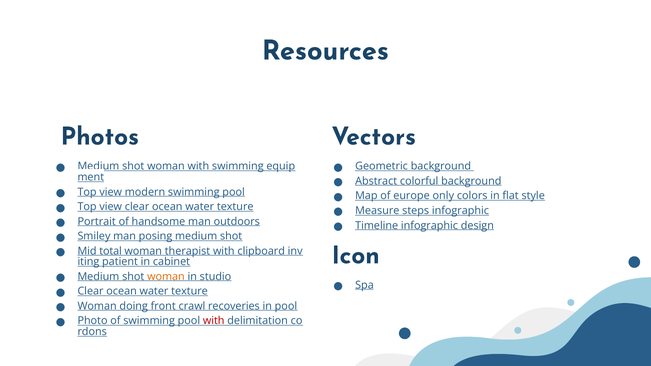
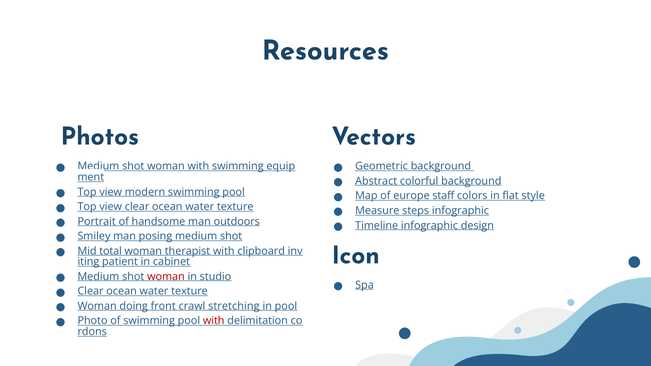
only: only -> staff (443, 196)
woman colour: orange -> red (166, 277)
recoveries: recoveries -> stretching (234, 306)
